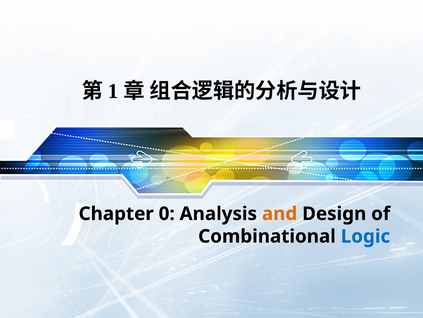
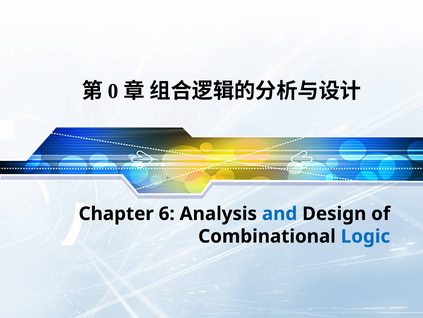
1: 1 -> 0 (113, 91)
0: 0 -> 6 (167, 213)
and colour: orange -> blue (280, 213)
